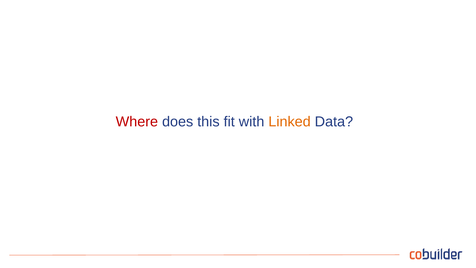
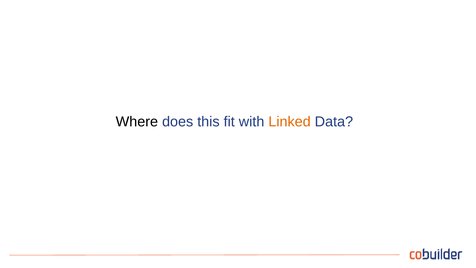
Where colour: red -> black (137, 122)
